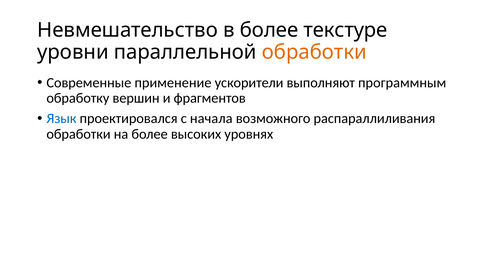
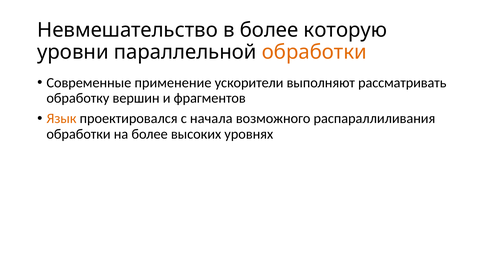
текстуре: текстуре -> которую (345, 30)
программным: программным -> рассматривать (402, 83)
Язык colour: blue -> orange (61, 119)
